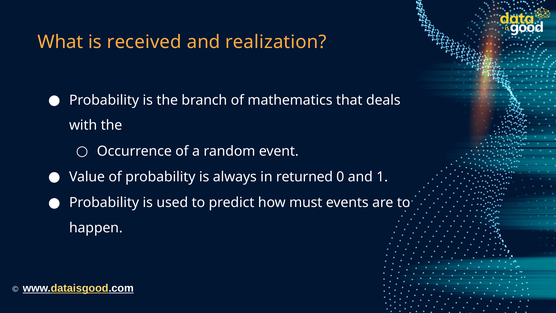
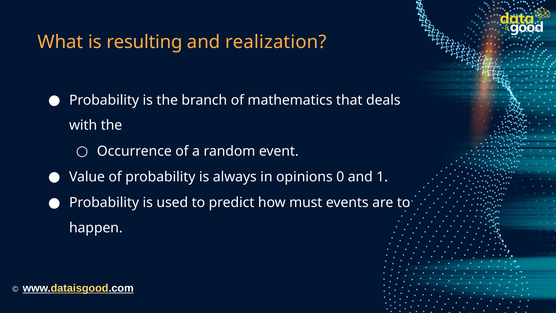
received: received -> resulting (144, 42)
returned: returned -> opinions (304, 177)
